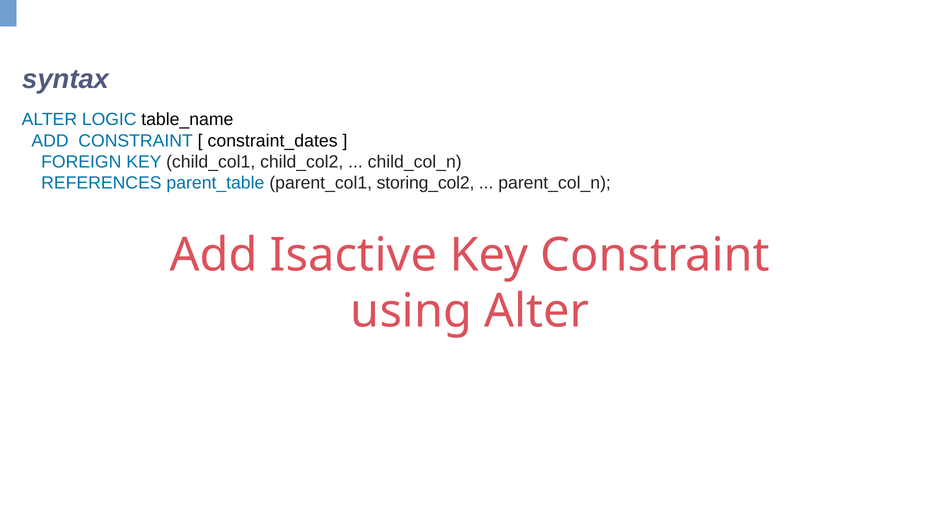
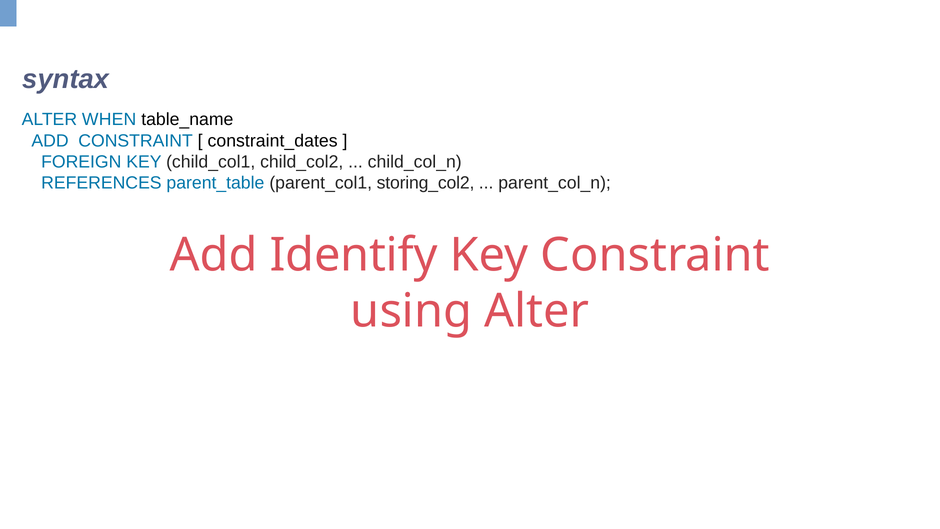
LOGIC: LOGIC -> WHEN (109, 120)
Isactive: Isactive -> Identify (354, 255)
